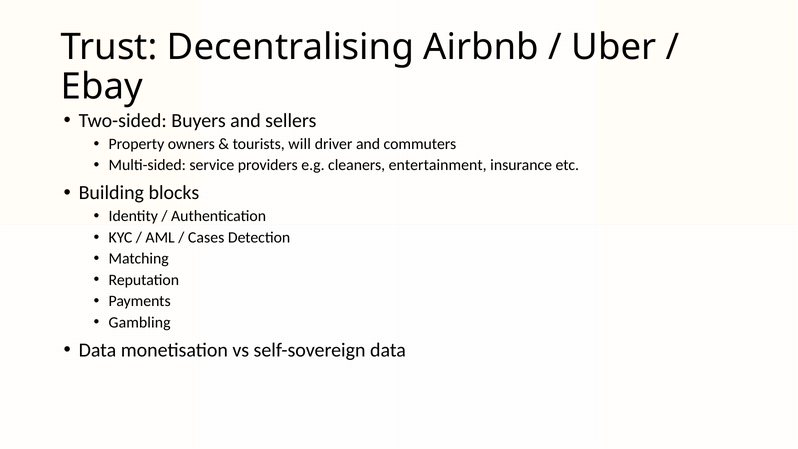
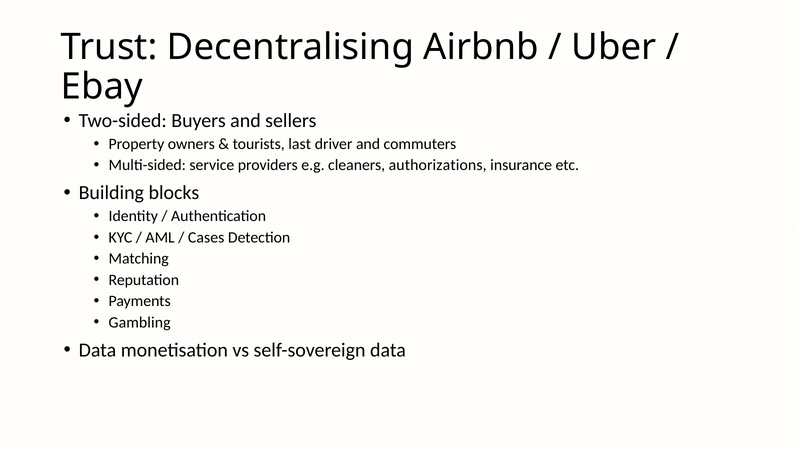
will: will -> last (300, 144)
entertainment: entertainment -> authorizations (438, 165)
